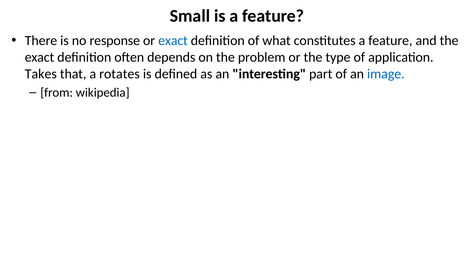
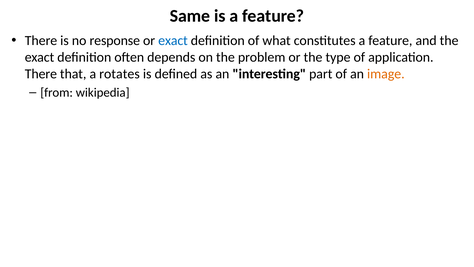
Small: Small -> Same (190, 16)
Takes: Takes -> There (41, 74)
image colour: blue -> orange (386, 74)
